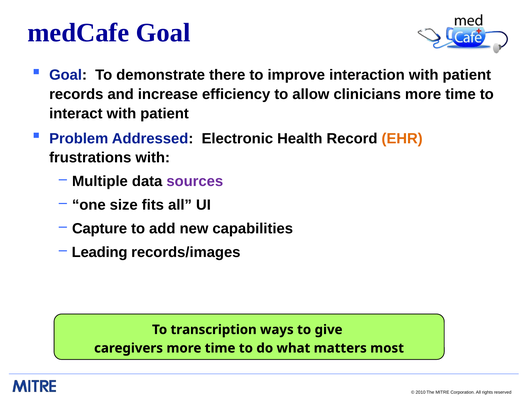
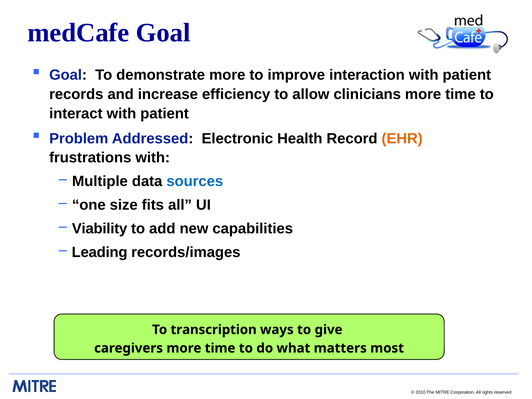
demonstrate there: there -> more (227, 75)
sources colour: purple -> blue (195, 181)
Capture: Capture -> Viability (100, 229)
